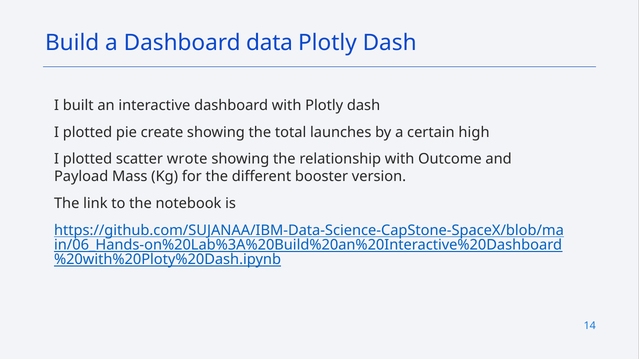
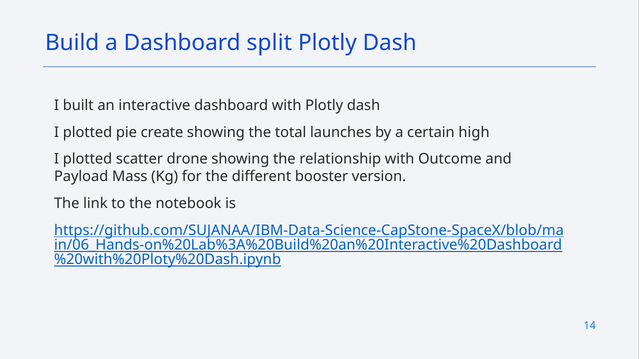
data: data -> split (269, 43)
wrote: wrote -> drone (187, 159)
